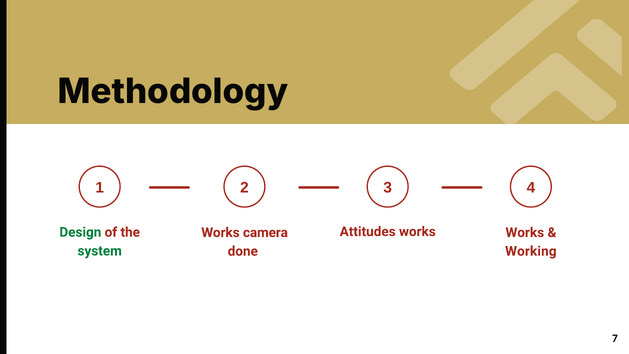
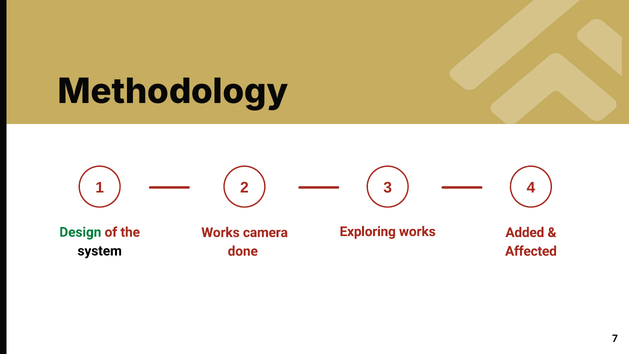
Attitudes: Attitudes -> Exploring (368, 231)
Works: Works -> Added (525, 232)
system colour: green -> black (100, 251)
Working: Working -> Affected (531, 251)
